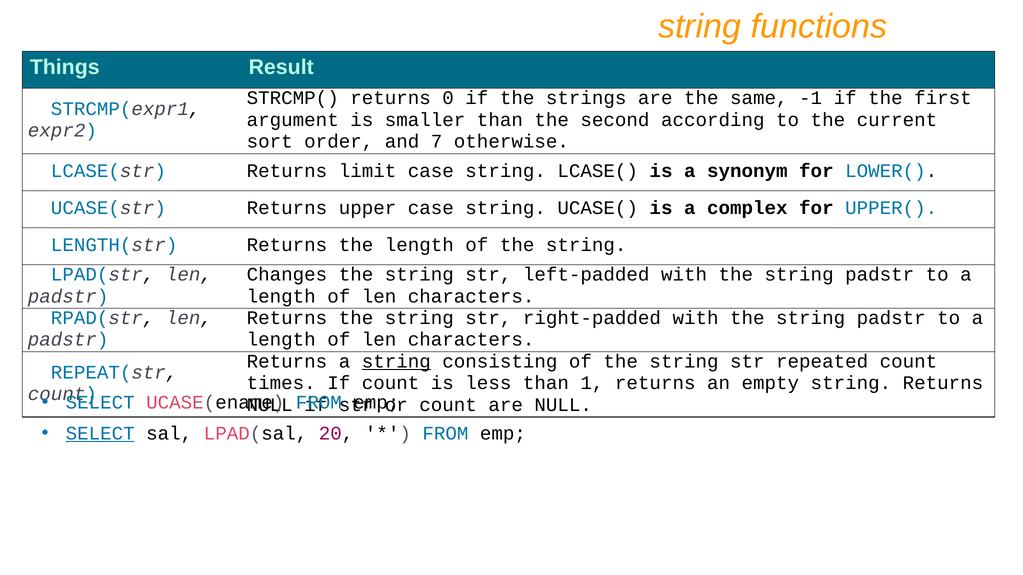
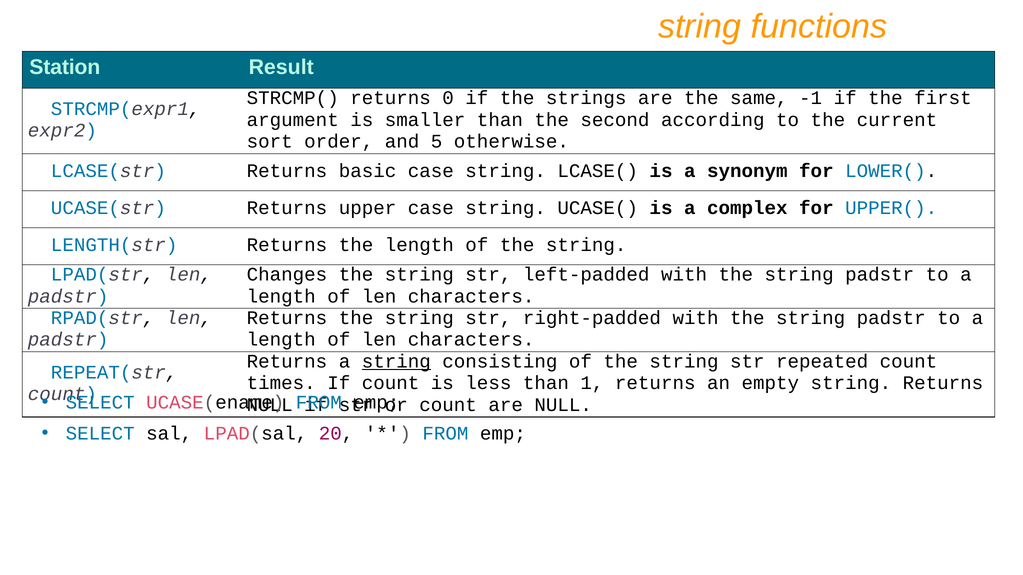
Things: Things -> Station (65, 67)
7: 7 -> 5 (437, 142)
limit: limit -> basic (368, 171)
SELECT underline: present -> none (100, 434)
